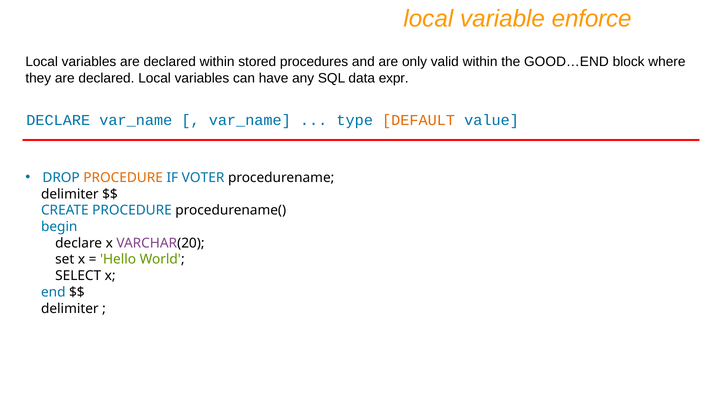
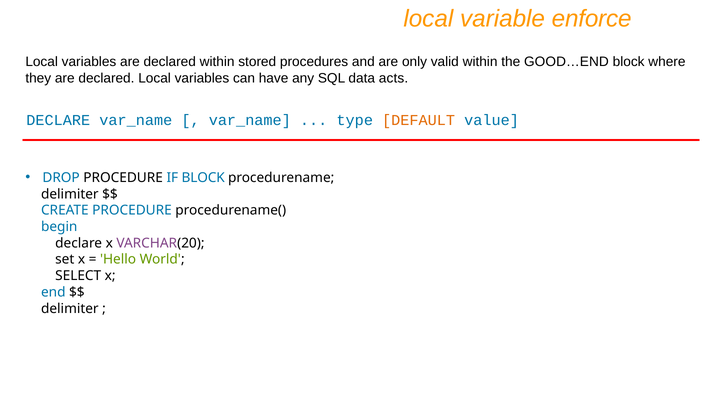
expr: expr -> acts (394, 78)
PROCEDURE colour: orange -> black (123, 178)
IF VOTER: VOTER -> BLOCK (203, 178)
